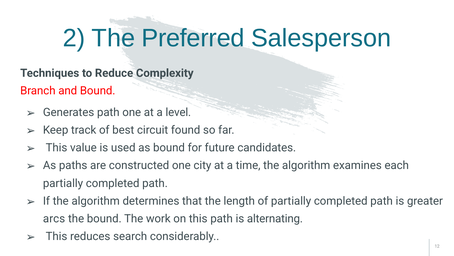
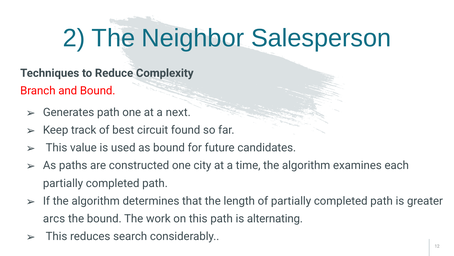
Preferred: Preferred -> Neighbor (193, 38)
level: level -> next (178, 112)
